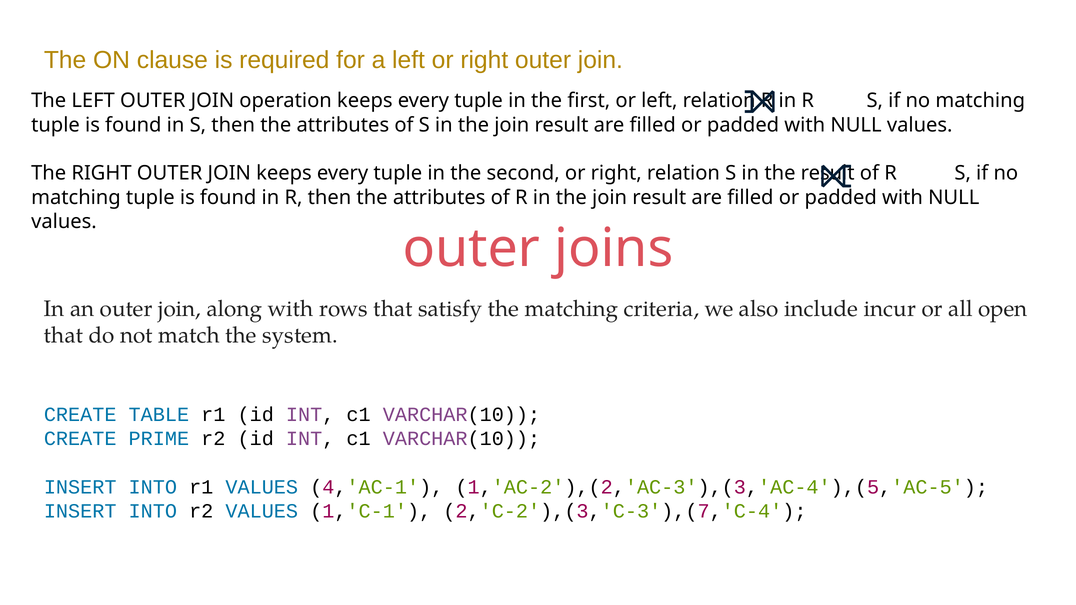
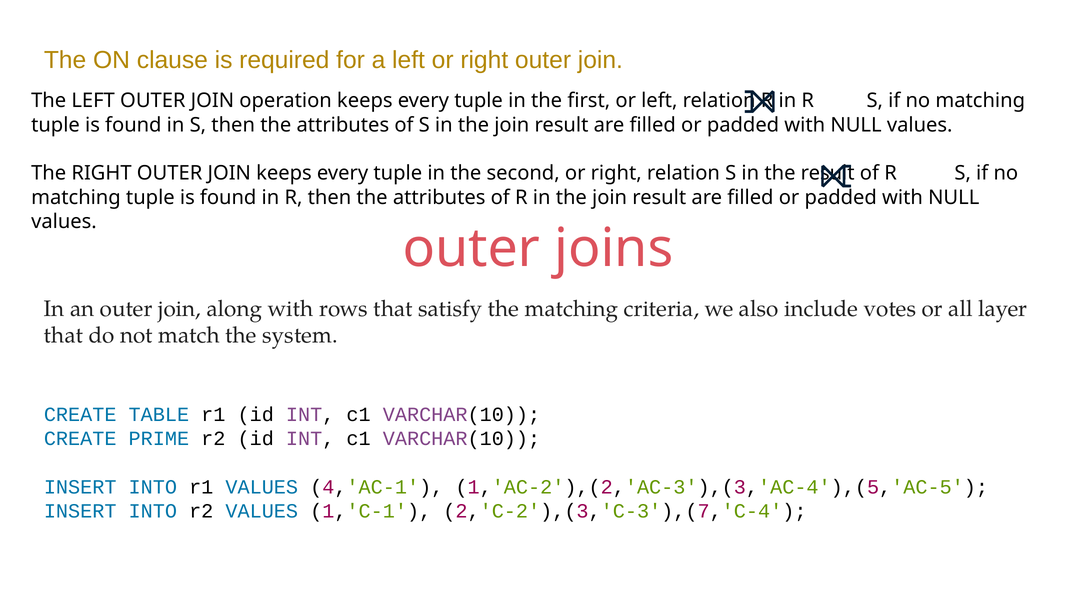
incur: incur -> votes (890, 309)
open: open -> layer (1003, 309)
